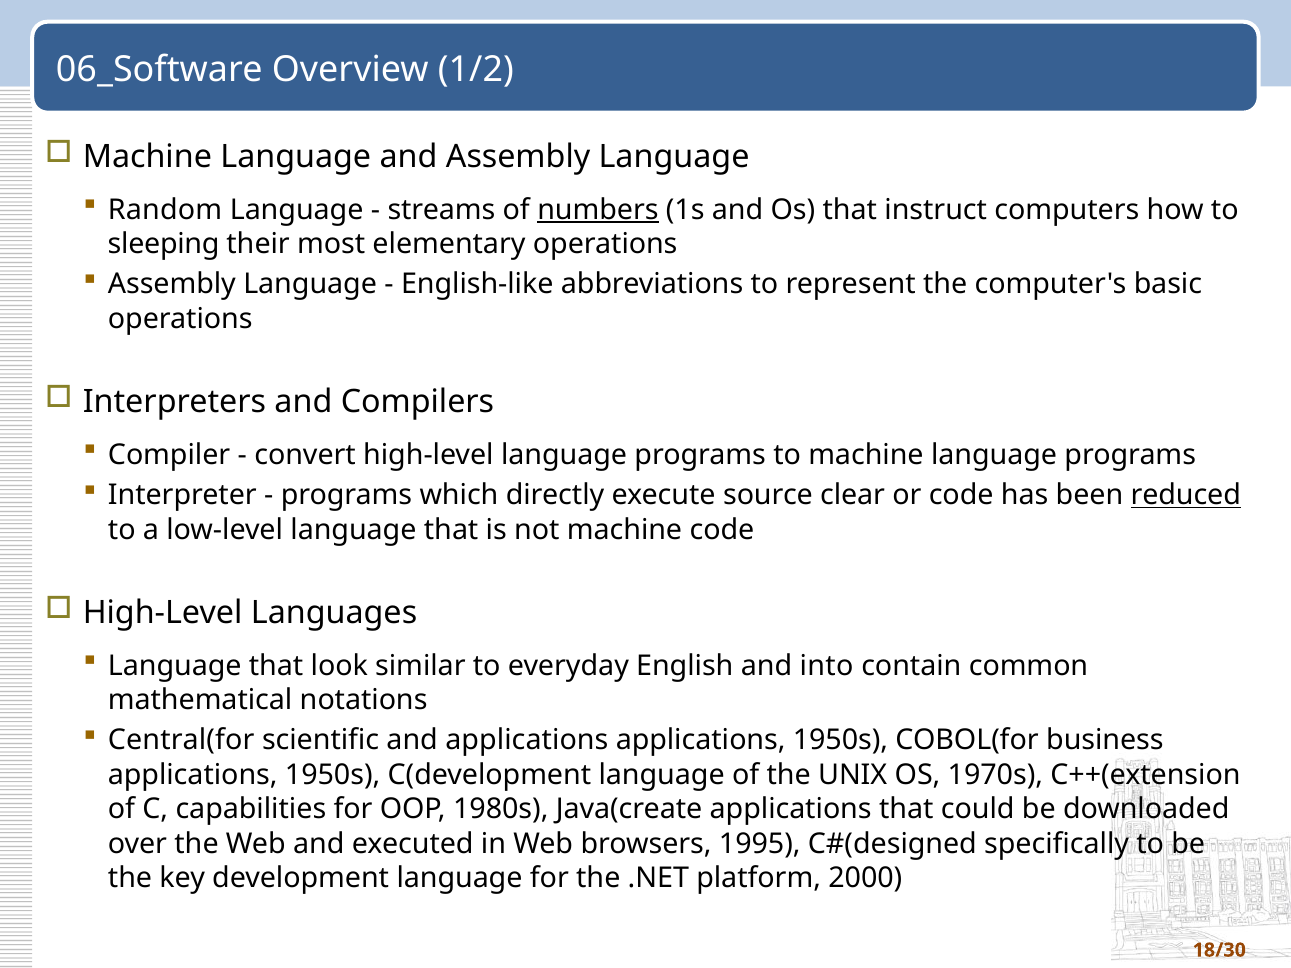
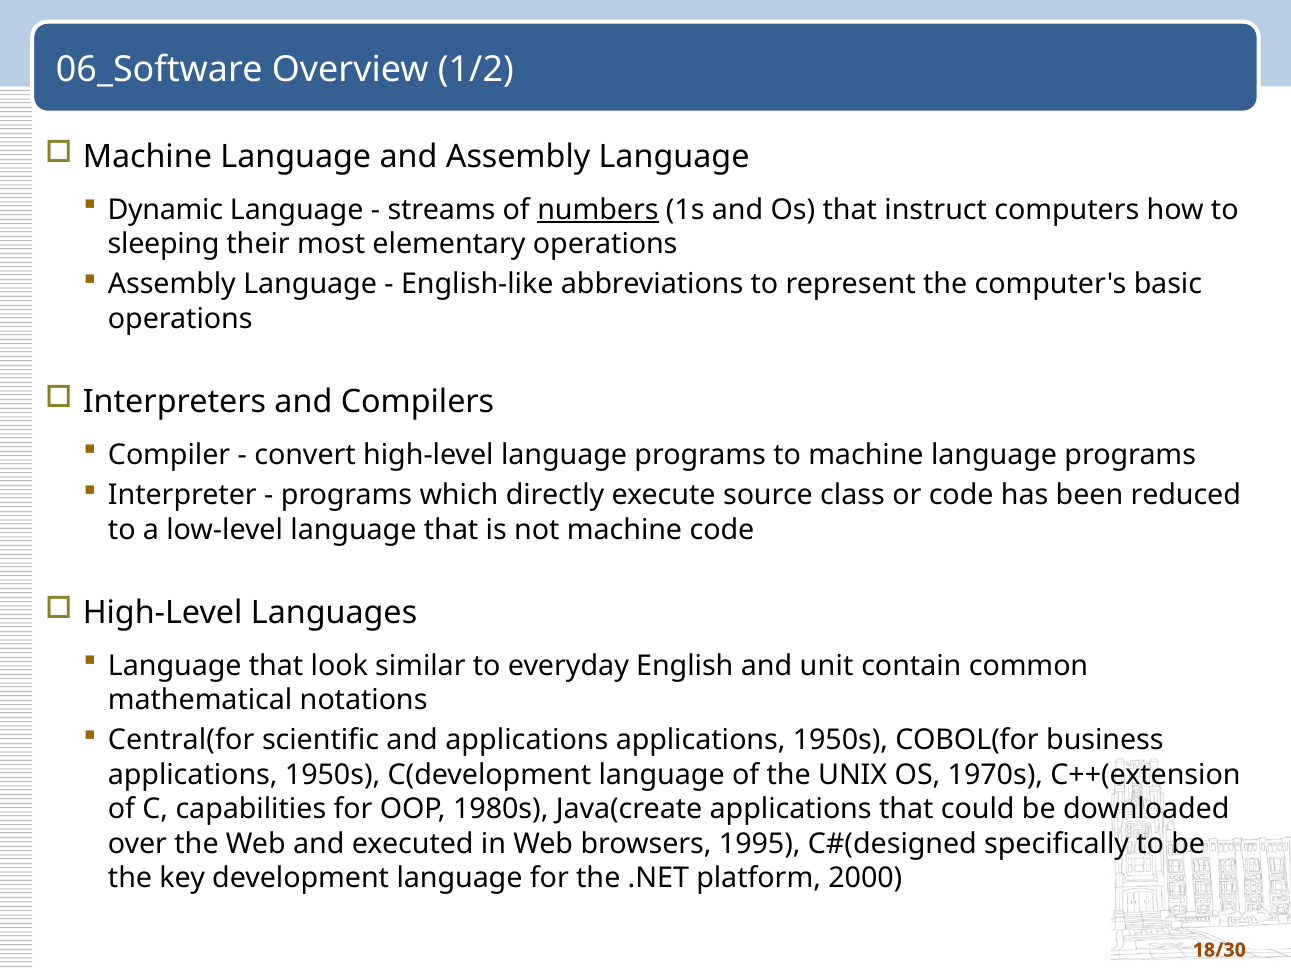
Random: Random -> Dynamic (165, 210)
clear: clear -> class (853, 495)
reduced underline: present -> none (1186, 495)
into: into -> unit (827, 666)
